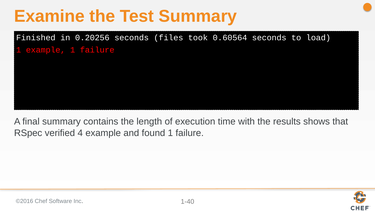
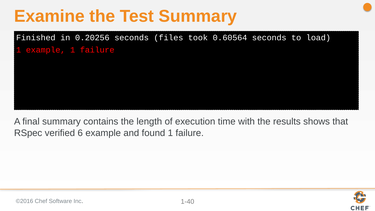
4: 4 -> 6 (80, 133)
